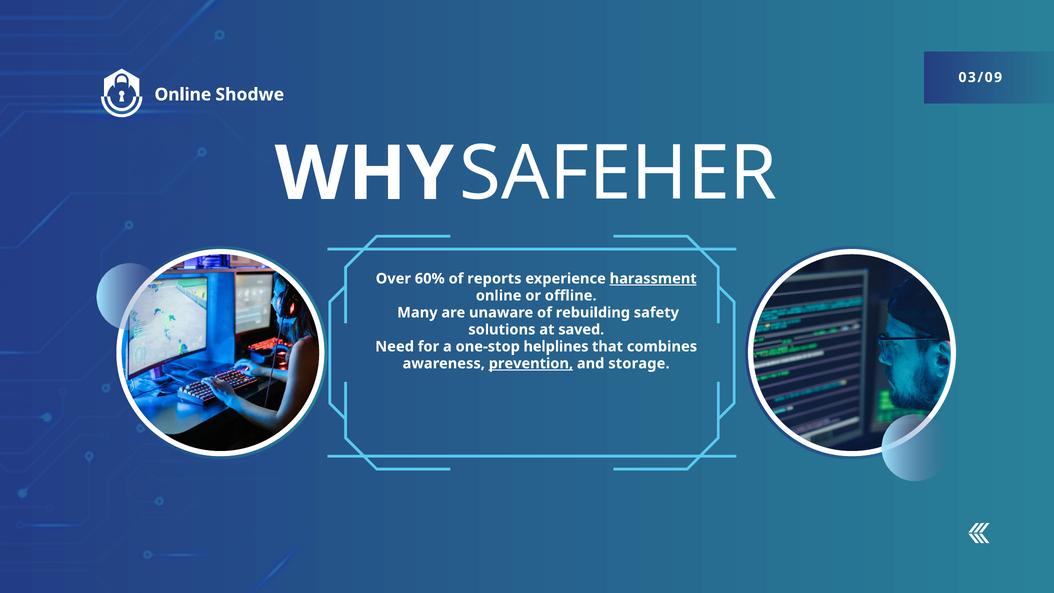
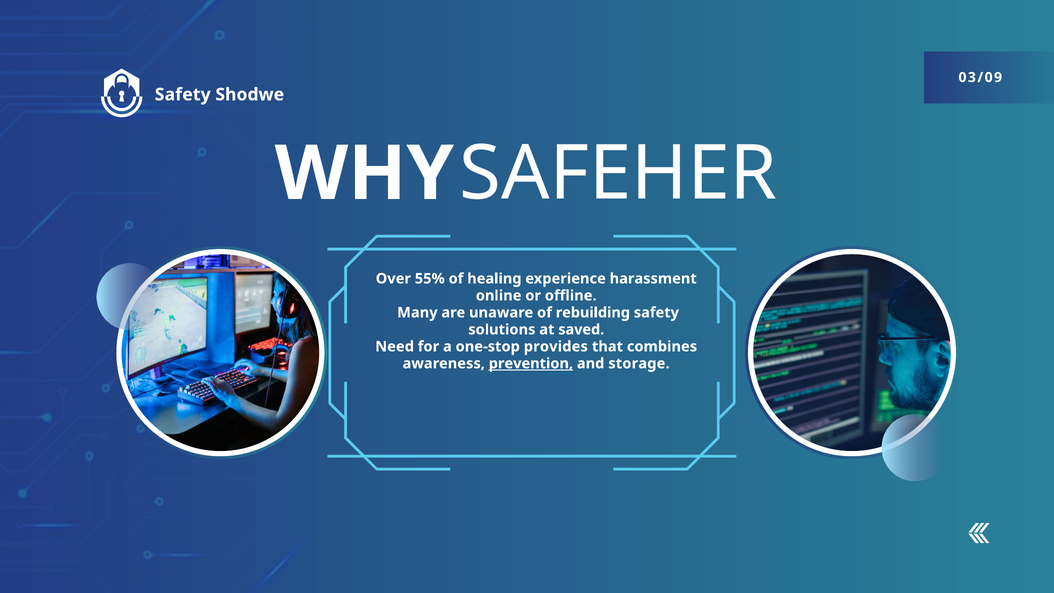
Online: Online -> Safety (183, 95)
60%: 60% -> 55% (430, 279)
reports: reports -> healing (494, 279)
harassment underline: present -> none (653, 279)
helplines: helplines -> provides (556, 346)
